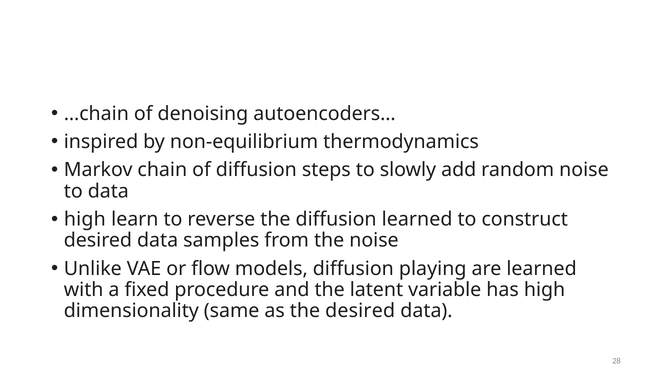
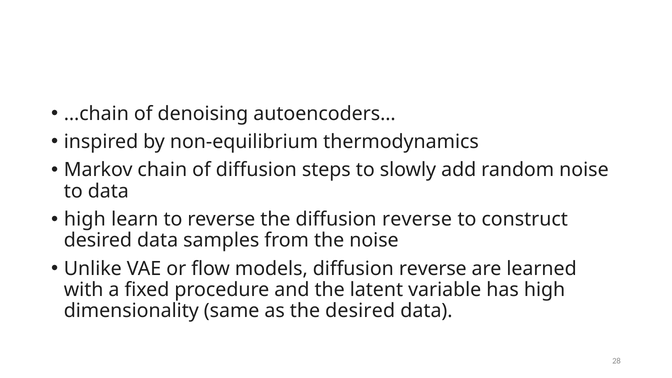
the diffusion learned: learned -> reverse (417, 219)
models diffusion playing: playing -> reverse (433, 269)
